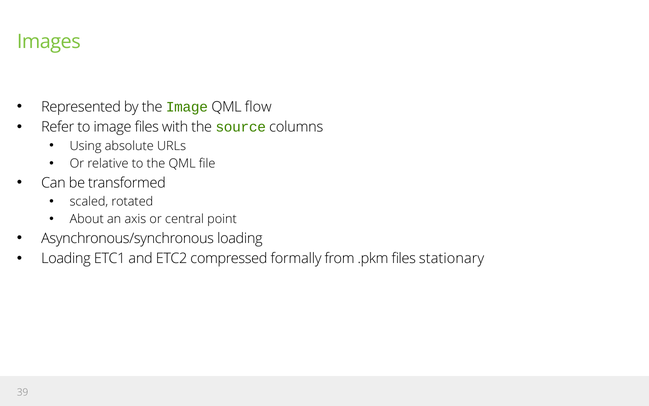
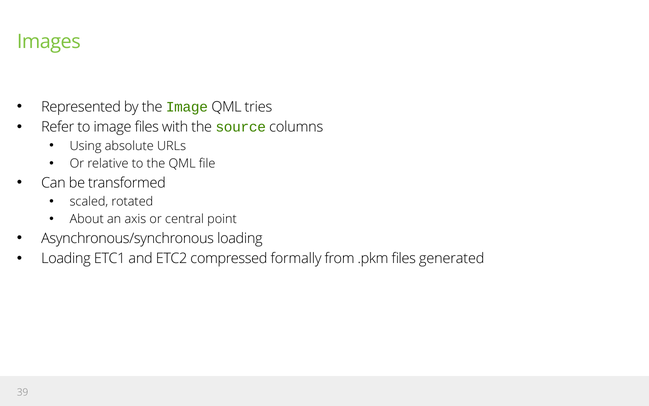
flow: flow -> tries (258, 107)
stationary: stationary -> generated (452, 258)
